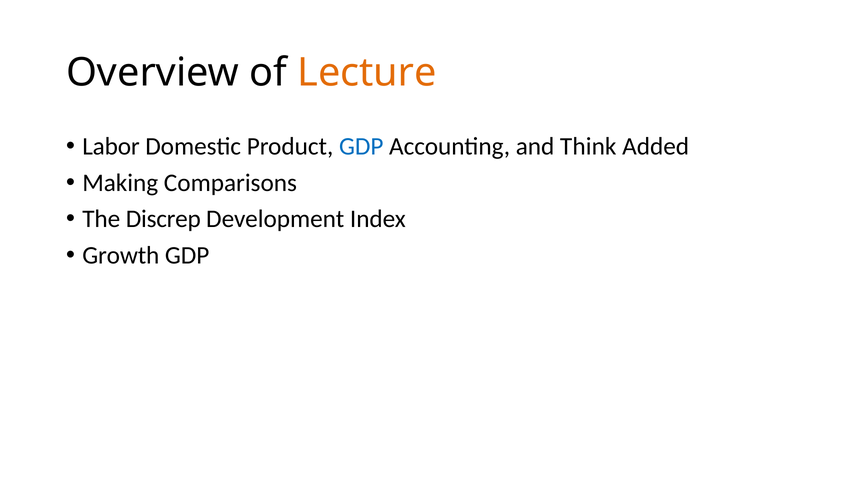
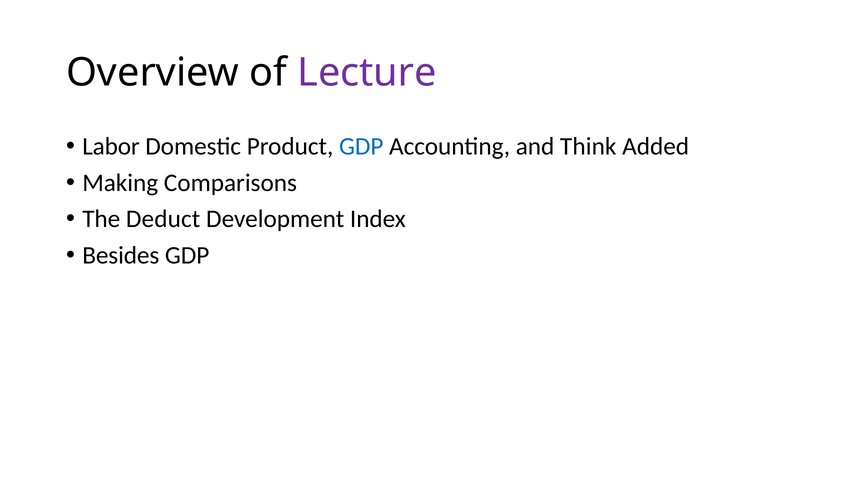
Lecture colour: orange -> purple (367, 73)
Discrep: Discrep -> Deduct (163, 219)
Growth: Growth -> Besides (121, 255)
